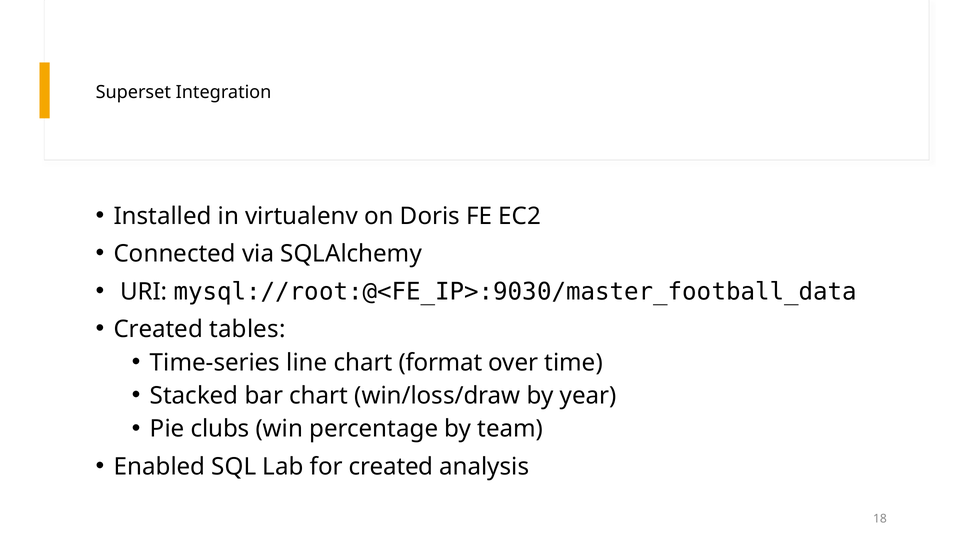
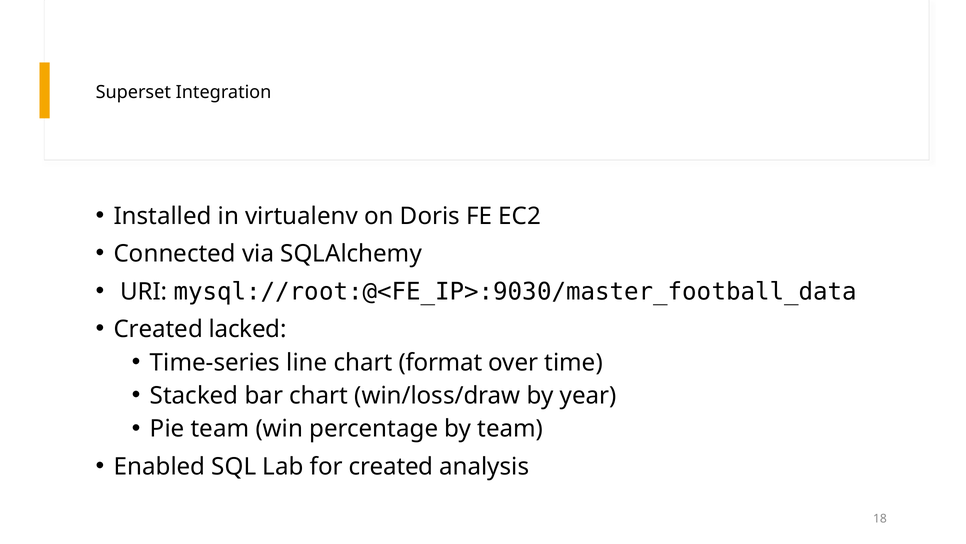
tables: tables -> lacked (248, 329)
Pie clubs: clubs -> team (220, 428)
